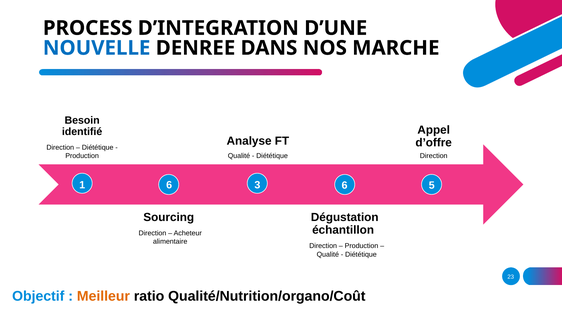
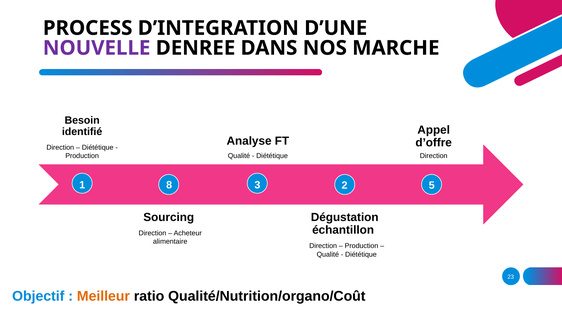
NOUVELLE colour: blue -> purple (97, 48)
1 6: 6 -> 8 (169, 185)
3 6: 6 -> 2 (345, 185)
